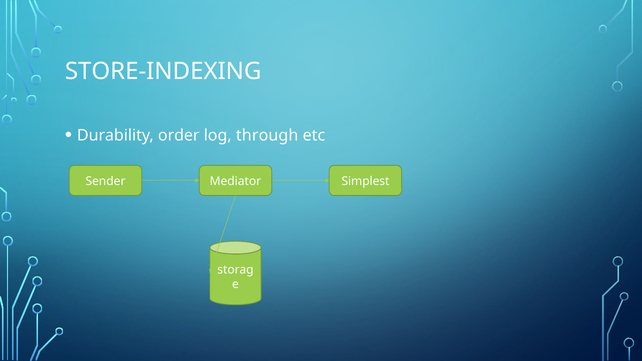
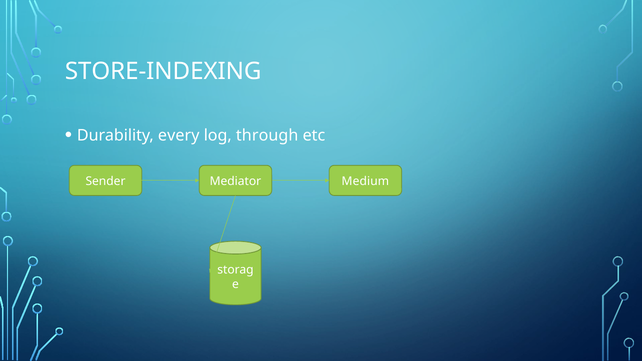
order: order -> every (179, 135)
Simplest: Simplest -> Medium (365, 181)
